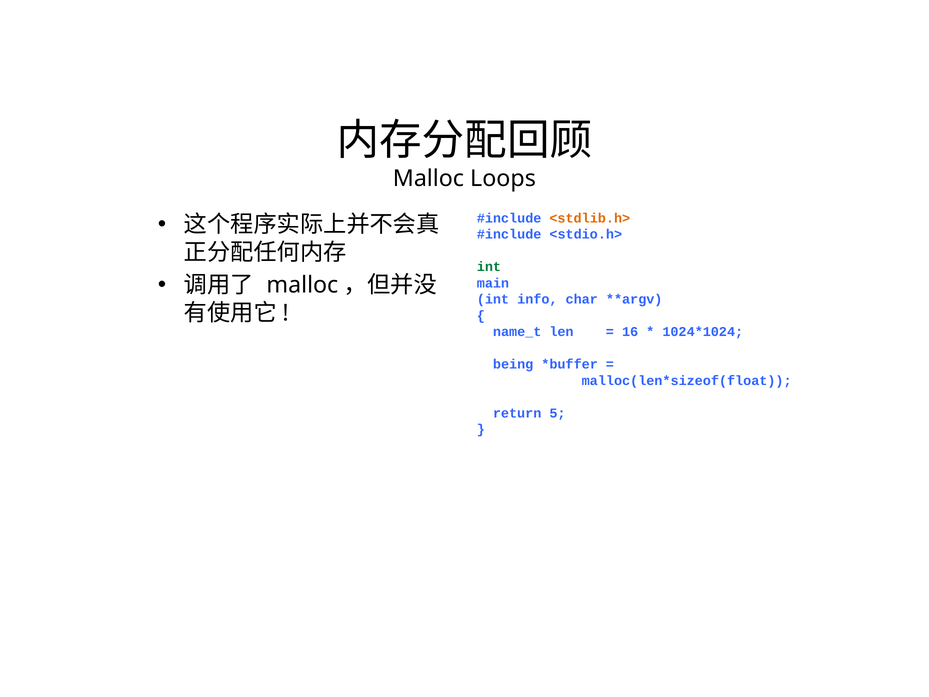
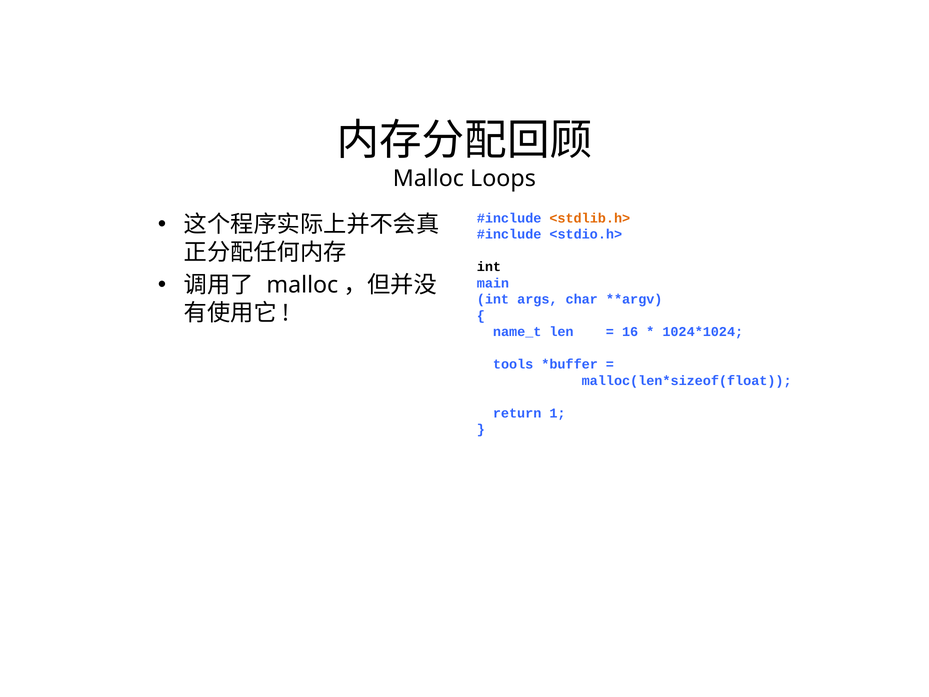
int colour: green -> black (489, 267)
info: info -> args (537, 299)
being: being -> tools (513, 364)
5: 5 -> 1 (557, 413)
